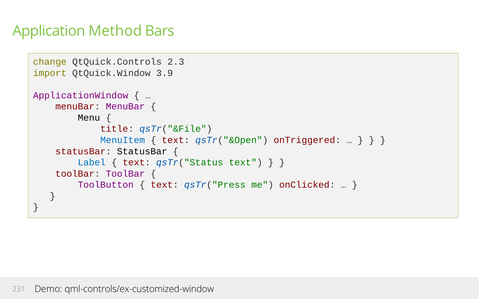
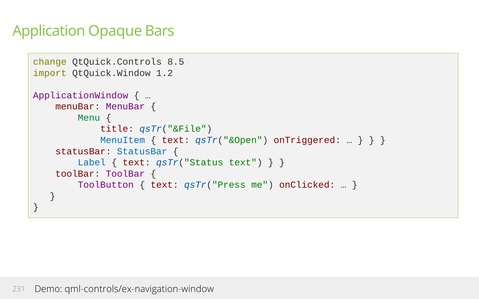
Method: Method -> Opaque (115, 31)
2.3: 2.3 -> 8.5 (176, 62)
3.9: 3.9 -> 1.2 (165, 73)
Menu colour: black -> green (89, 118)
StatusBar colour: black -> blue (142, 151)
qml-controls/ex-customized-window: qml-controls/ex-customized-window -> qml-controls/ex-navigation-window (139, 290)
